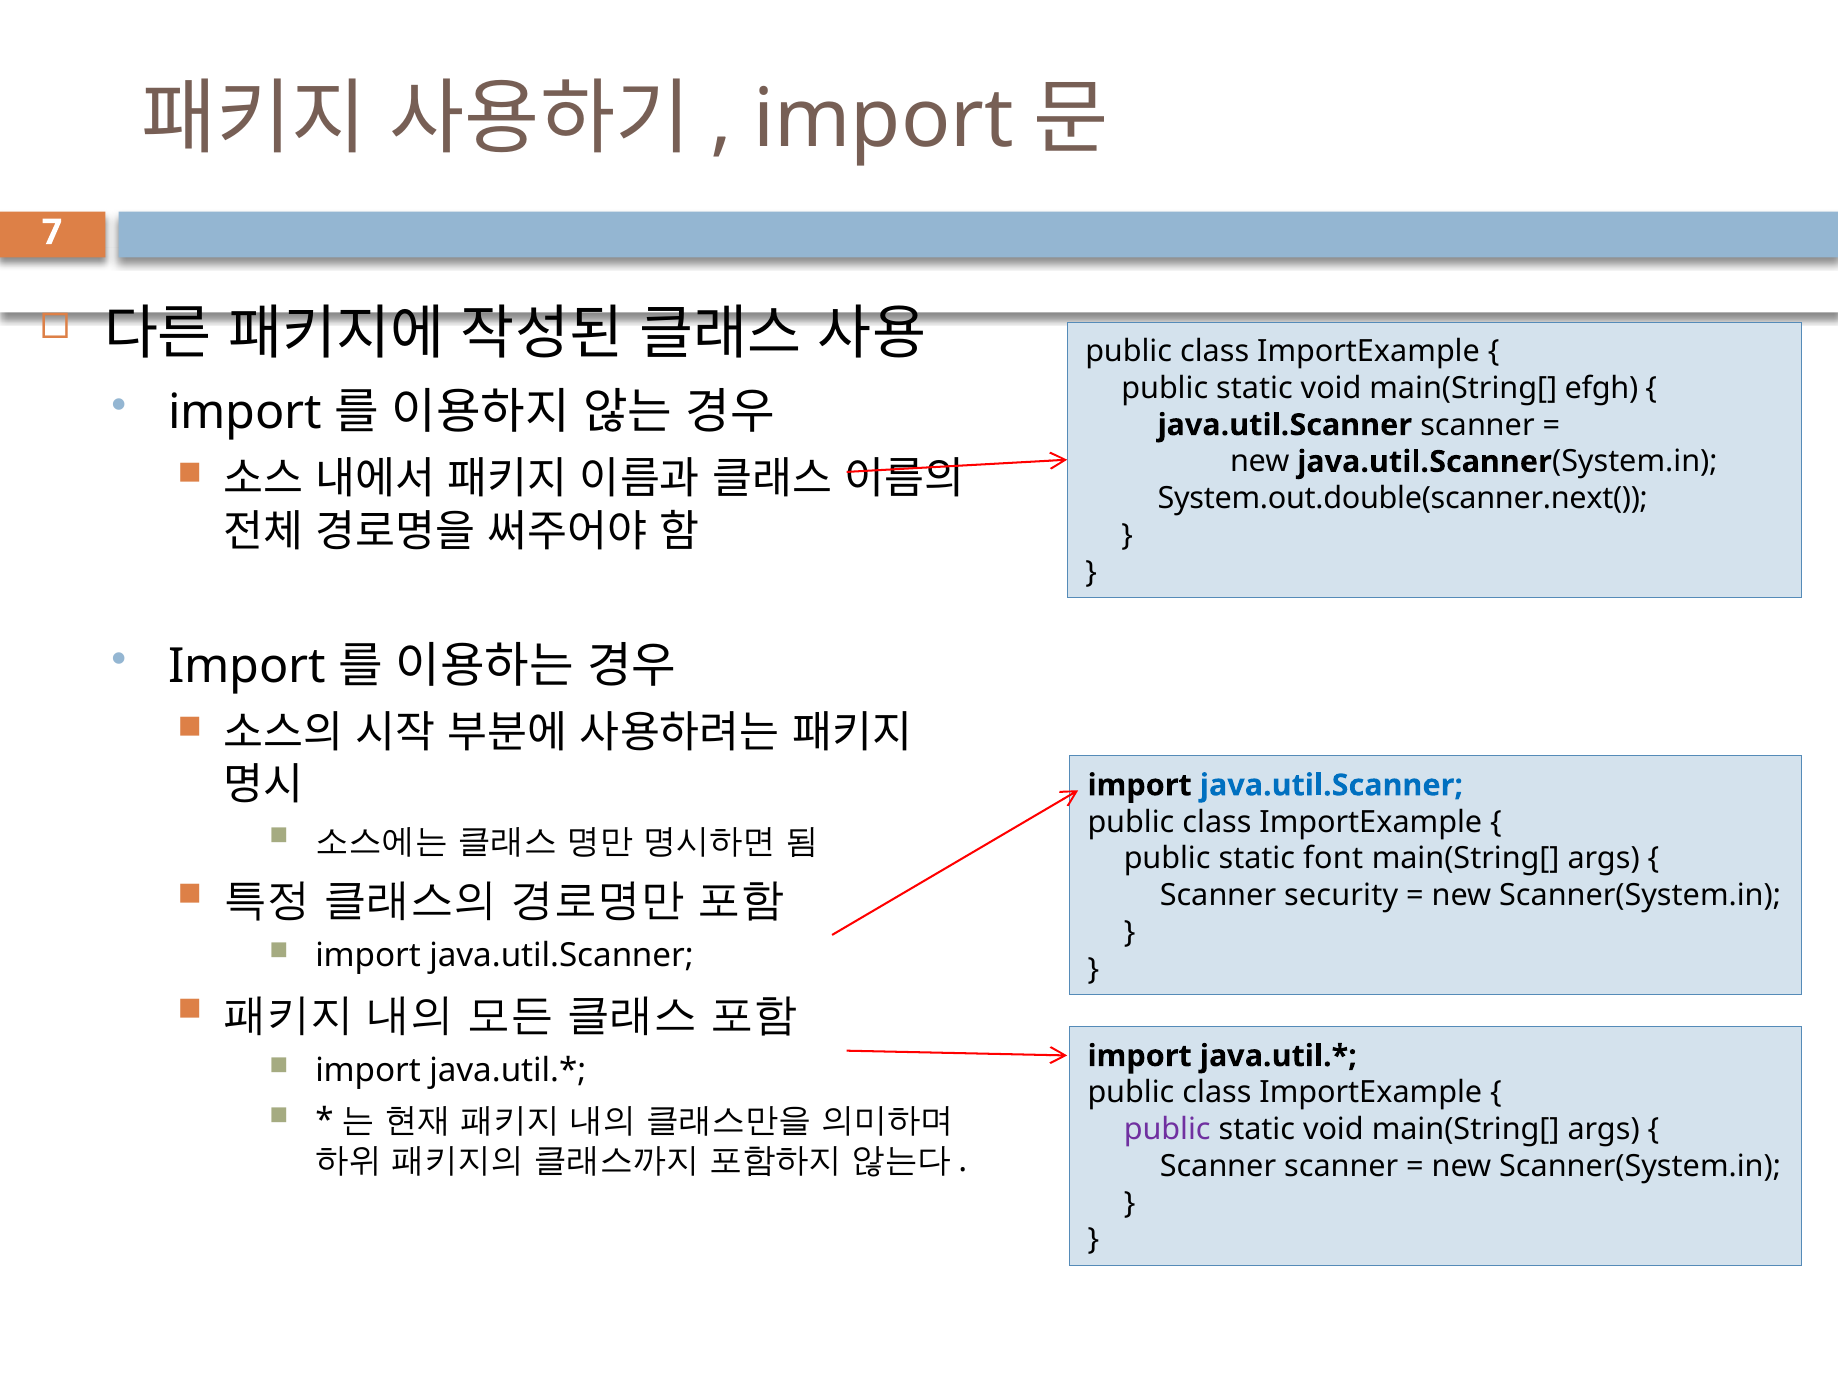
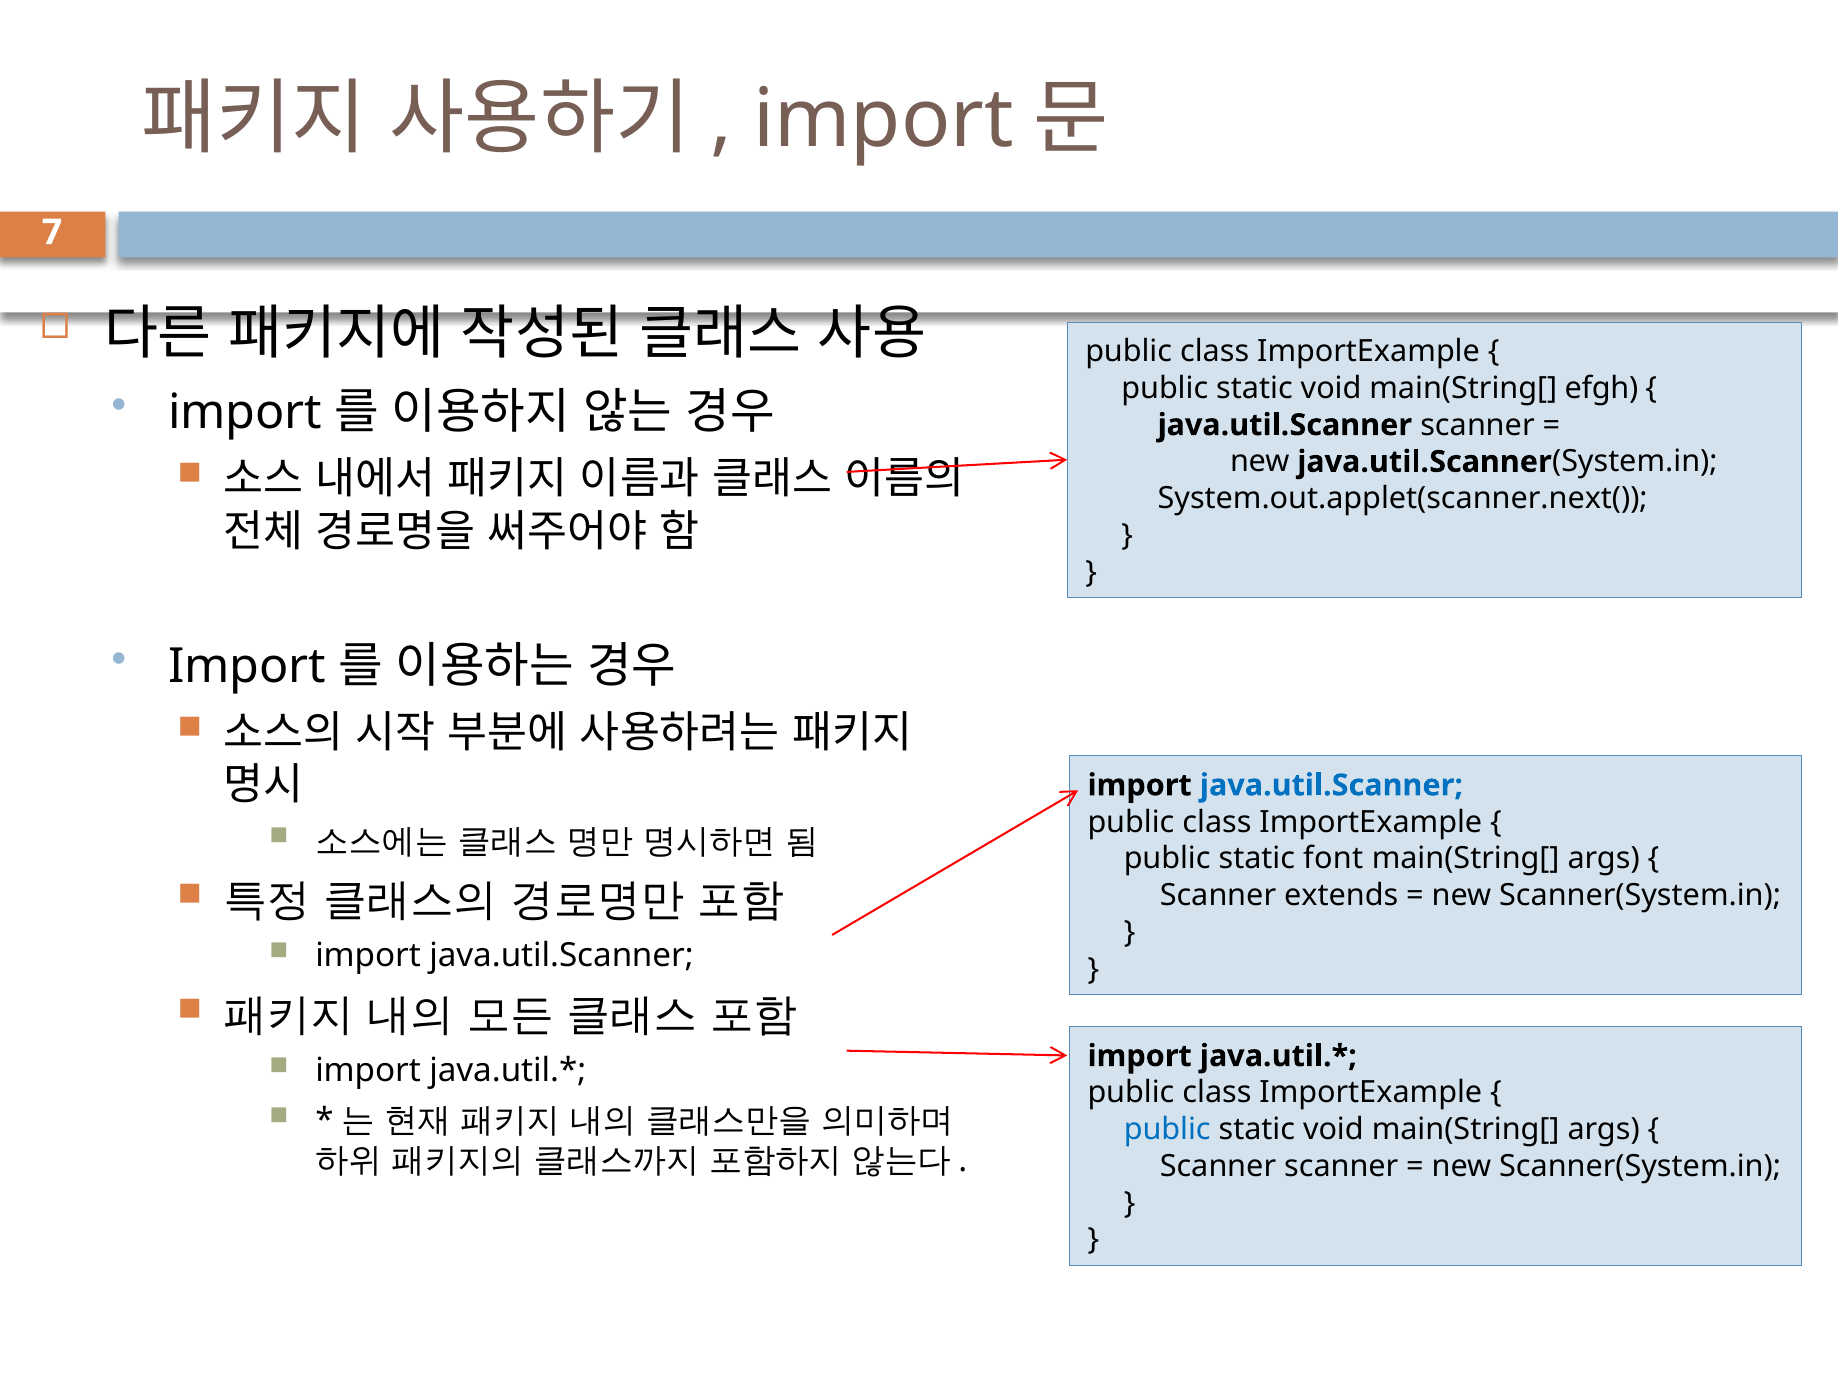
System.out.double(scanner.next(: System.out.double(scanner.next( -> System.out.applet(scanner.next( (1403, 499)
security: security -> extends (1341, 896)
public colour: purple -> blue (1167, 1130)
